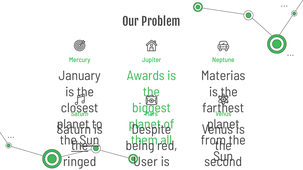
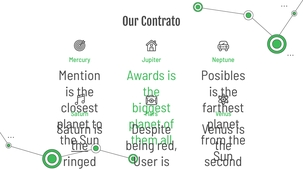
Problem: Problem -> Contrato (161, 22)
January: January -> Mention (80, 76)
Materias: Materias -> Posibles (223, 76)
Sun underline: present -> none (90, 141)
